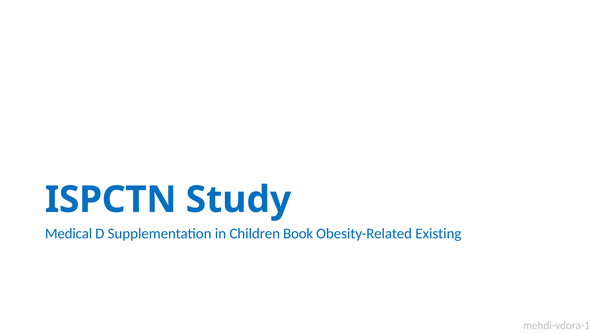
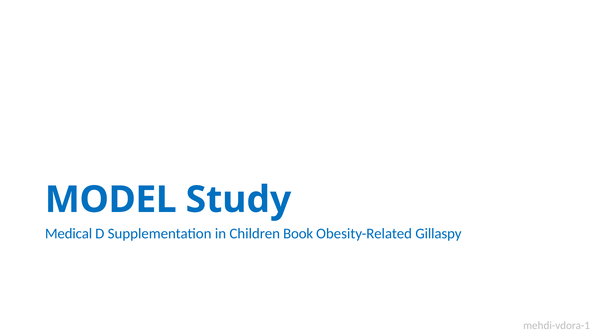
ISPCTN: ISPCTN -> MODEL (111, 200)
Existing: Existing -> Gillaspy (438, 234)
